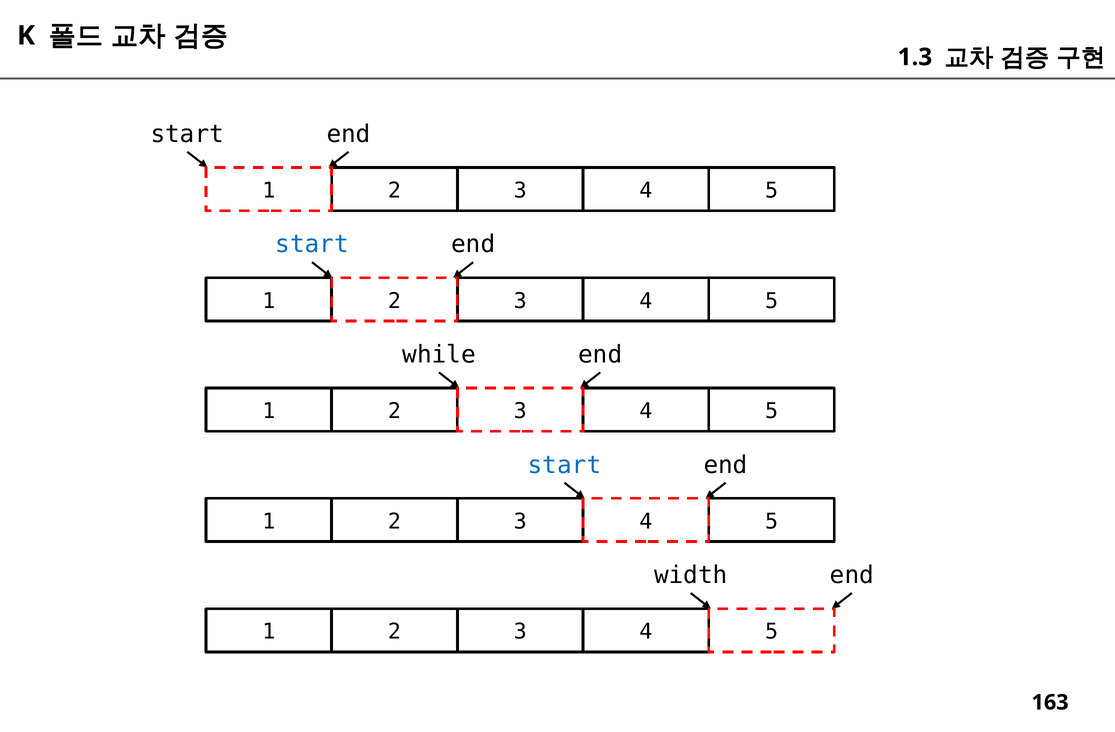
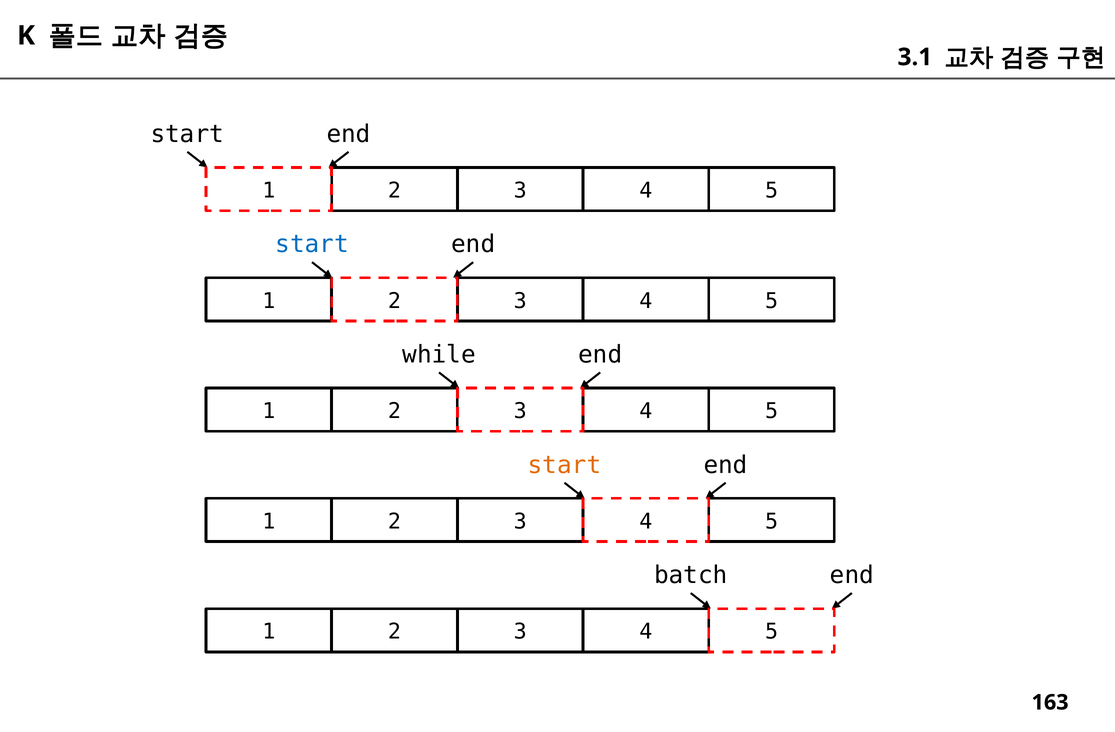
1.3: 1.3 -> 3.1 (915, 57)
start colour: blue -> orange (565, 465)
width: width -> batch (691, 576)
